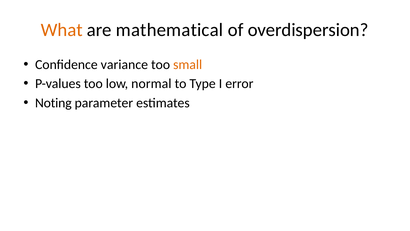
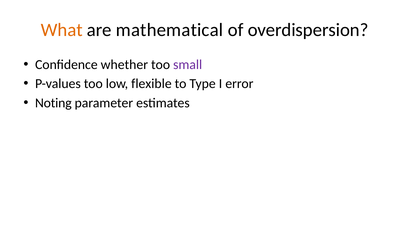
variance: variance -> whether (124, 65)
small colour: orange -> purple (188, 65)
normal: normal -> flexible (151, 84)
